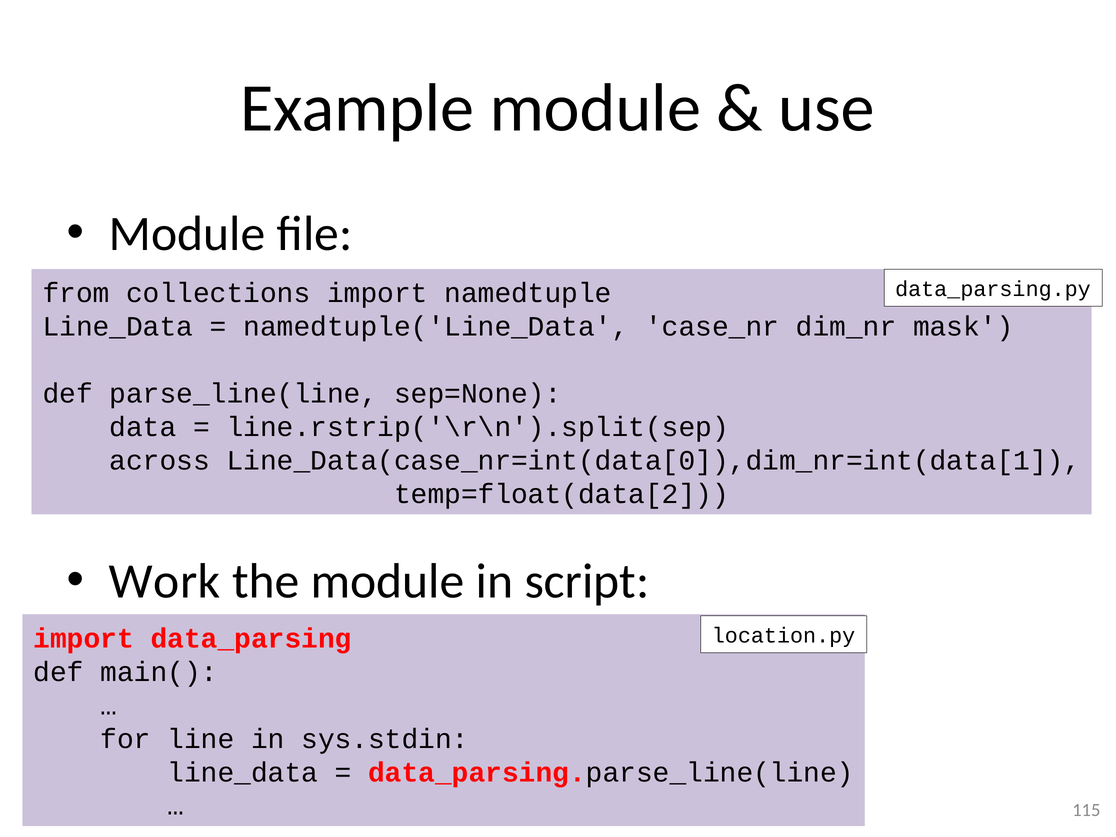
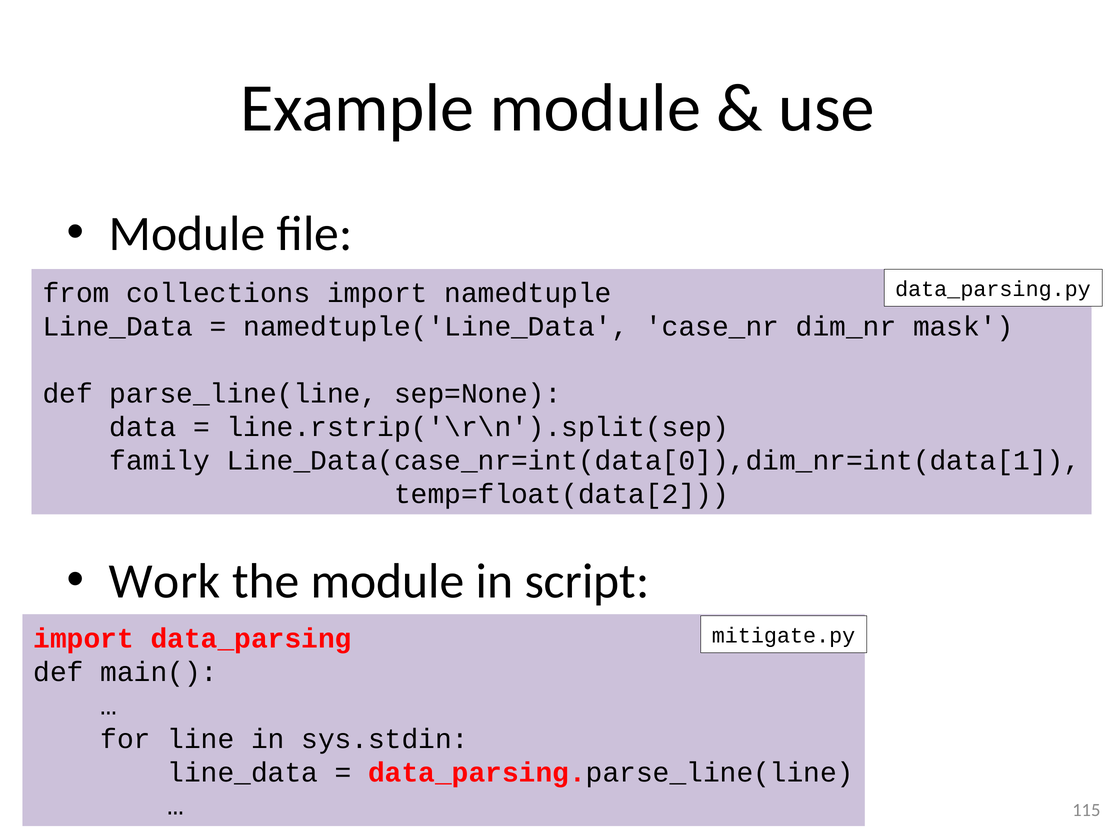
across: across -> family (160, 461)
location.py: location.py -> mitigate.py (784, 636)
